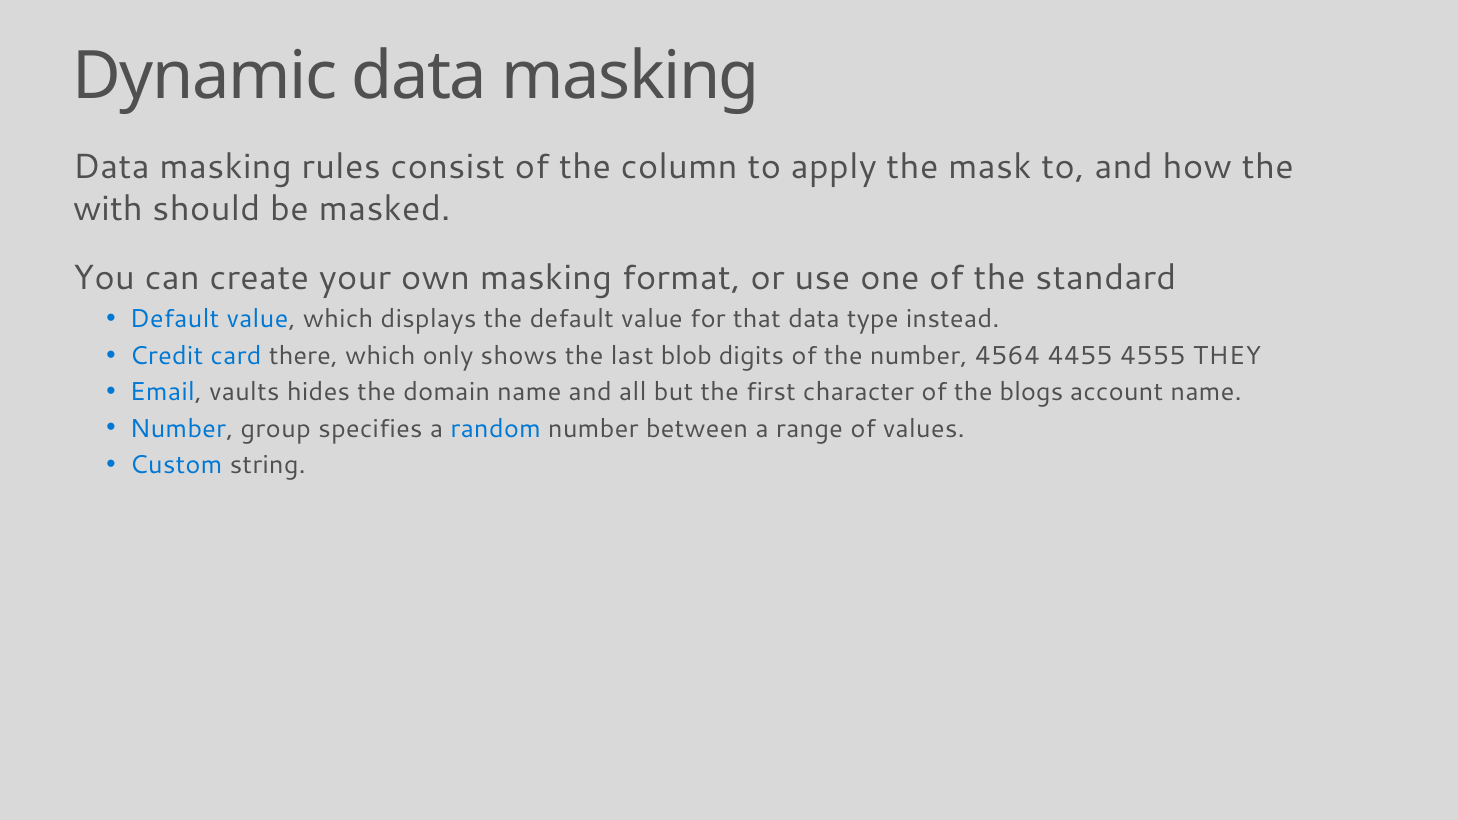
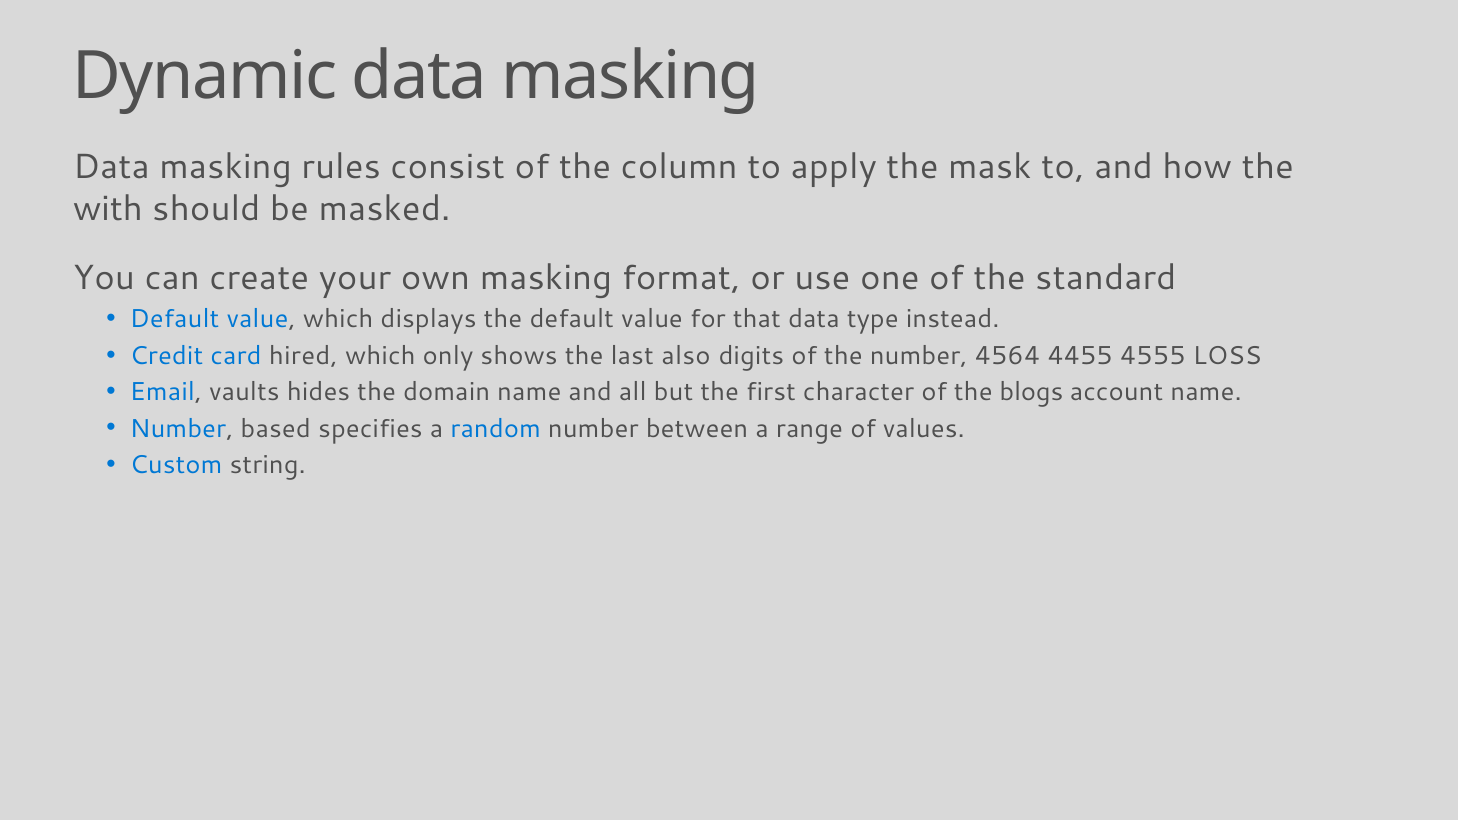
there: there -> hired (303, 356)
blob: blob -> also (686, 356)
THEY: THEY -> LOSS (1227, 356)
group: group -> based (276, 429)
